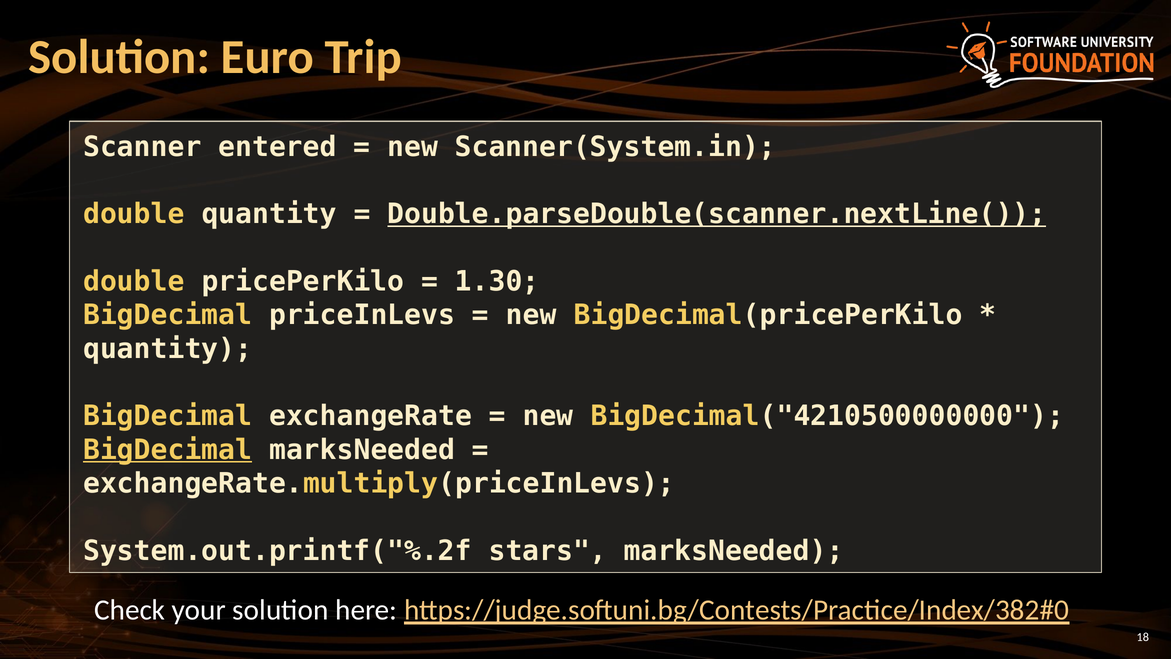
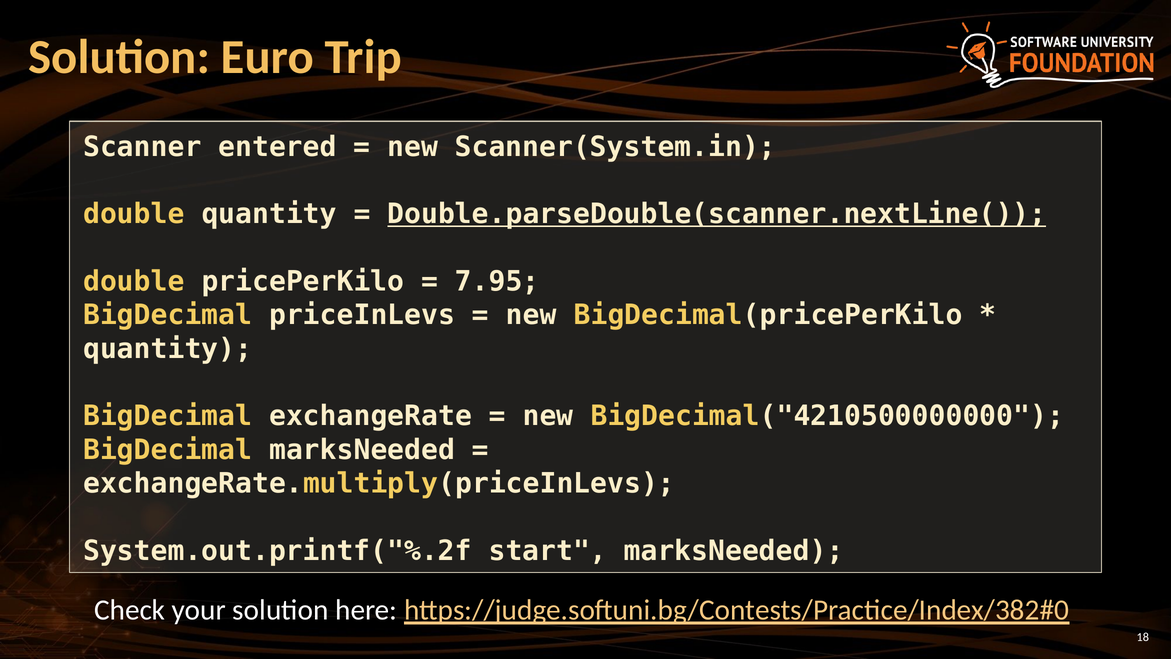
1.30: 1.30 -> 7.95 (497, 281)
BigDecimal underline: present -> none (168, 450)
stars: stars -> start (548, 551)
